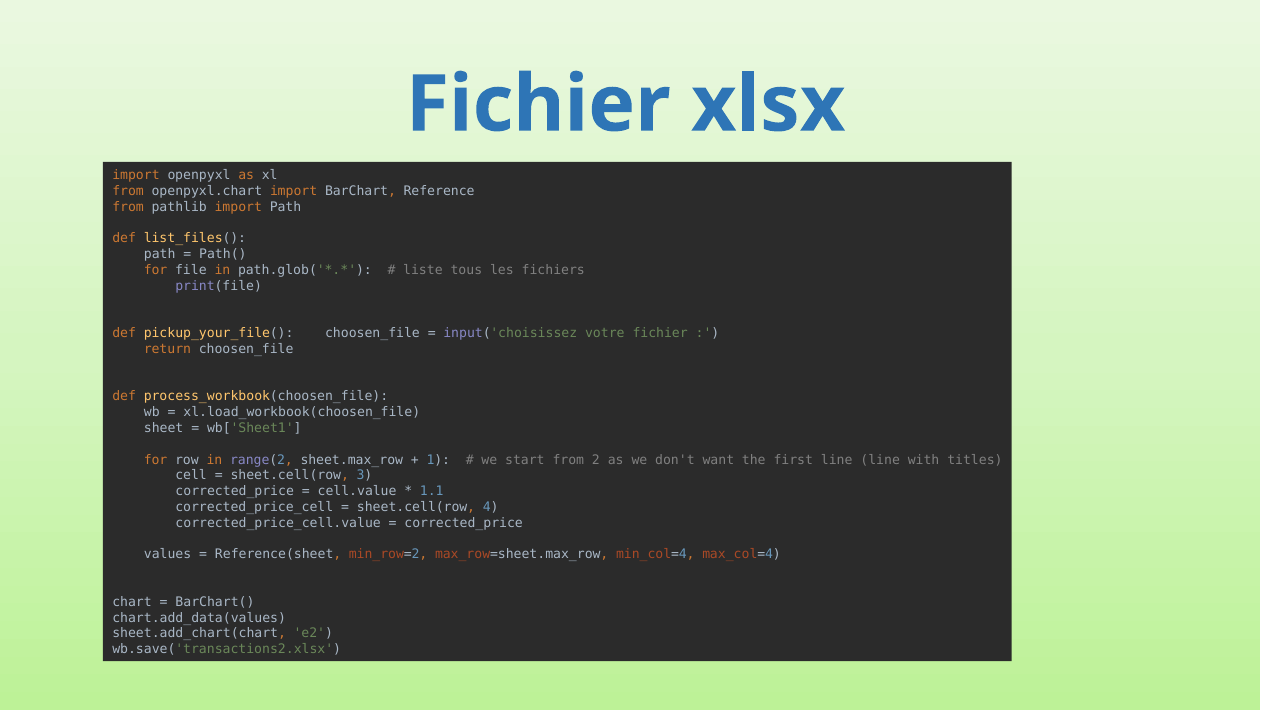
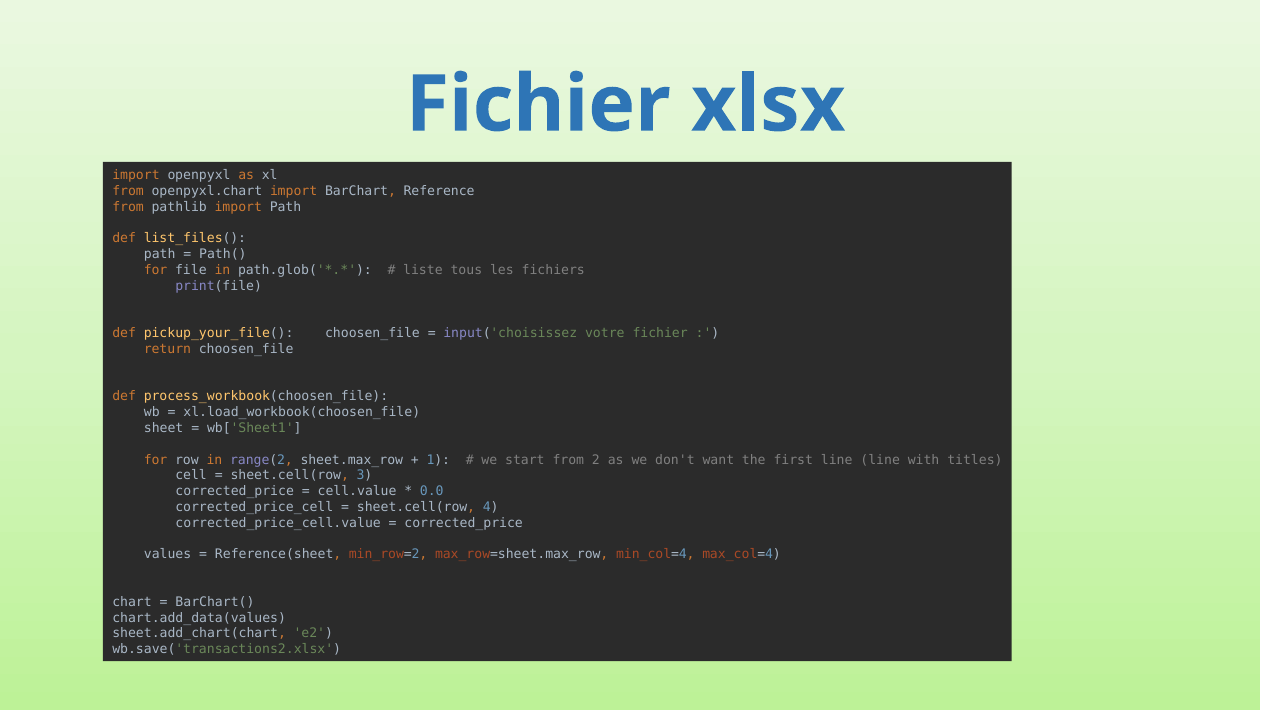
1.1: 1.1 -> 0.0 (432, 492)
